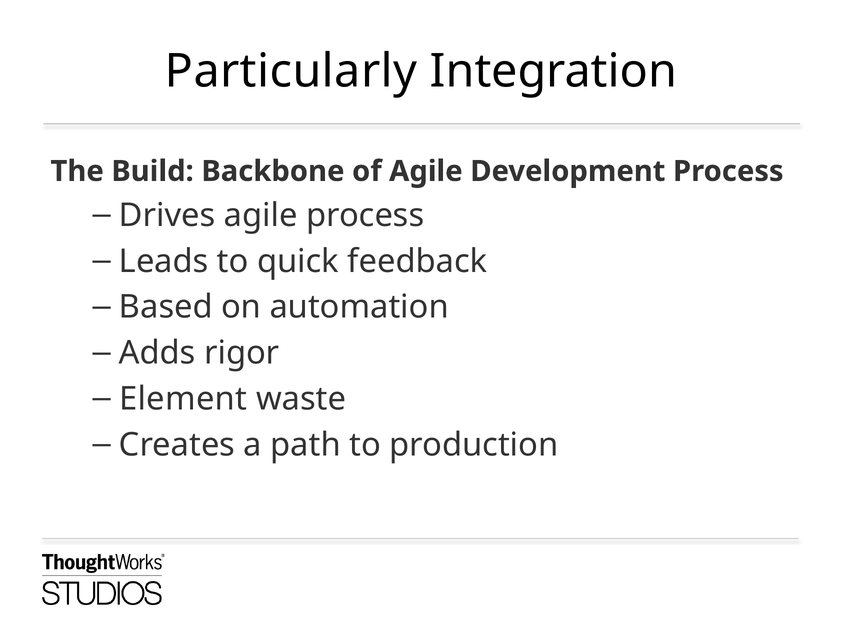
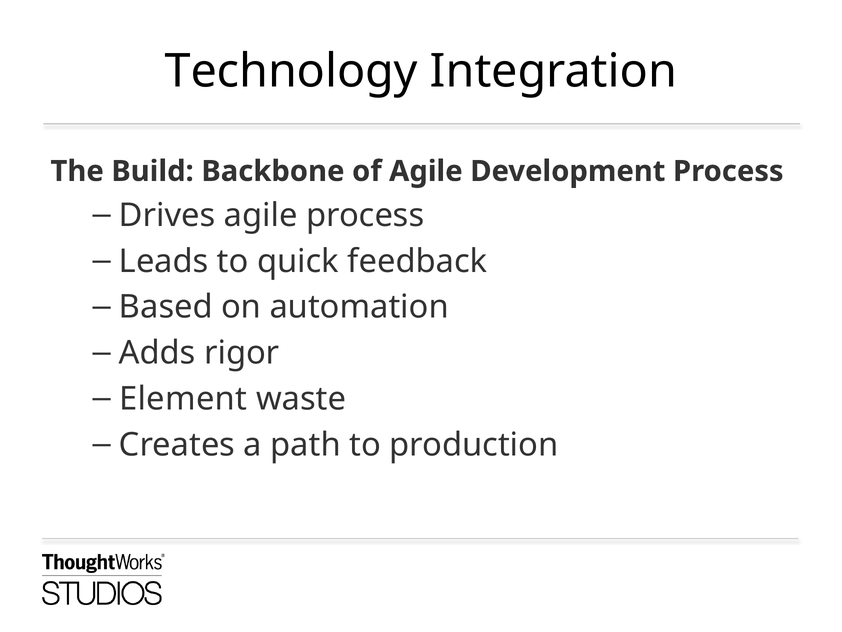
Particularly: Particularly -> Technology (291, 71)
